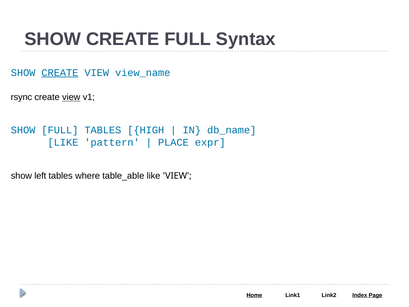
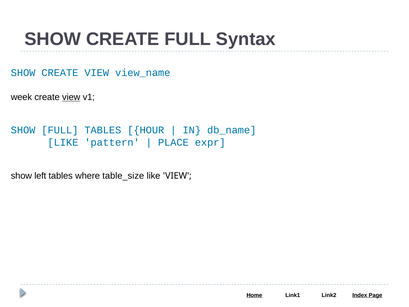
CREATE underline: present -> none (60, 73)
rsync: rsync -> week (21, 97)
HIGH: HIGH -> HOUR (146, 130)
table_able: table_able -> table_size (123, 176)
